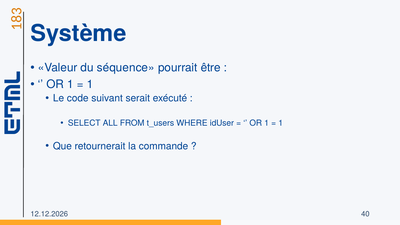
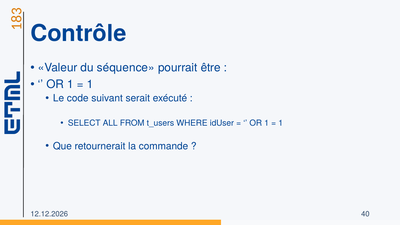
Système: Système -> Contrôle (78, 34)
